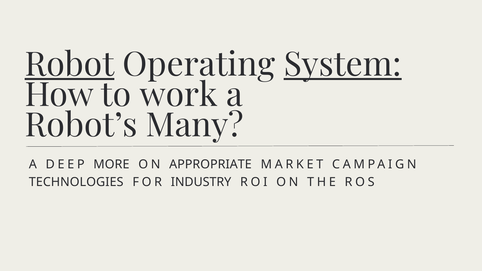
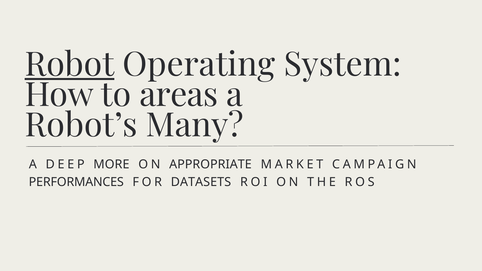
System underline: present -> none (343, 65)
work: work -> areas (179, 95)
TECHNOLOGIES: TECHNOLOGIES -> PERFORMANCES (76, 182)
INDUSTRY: INDUSTRY -> DATASETS (201, 182)
